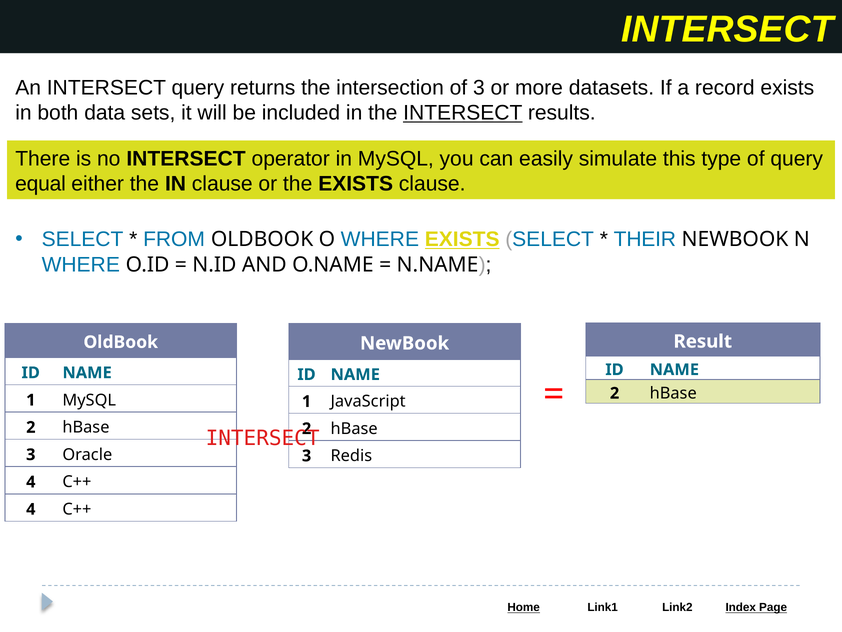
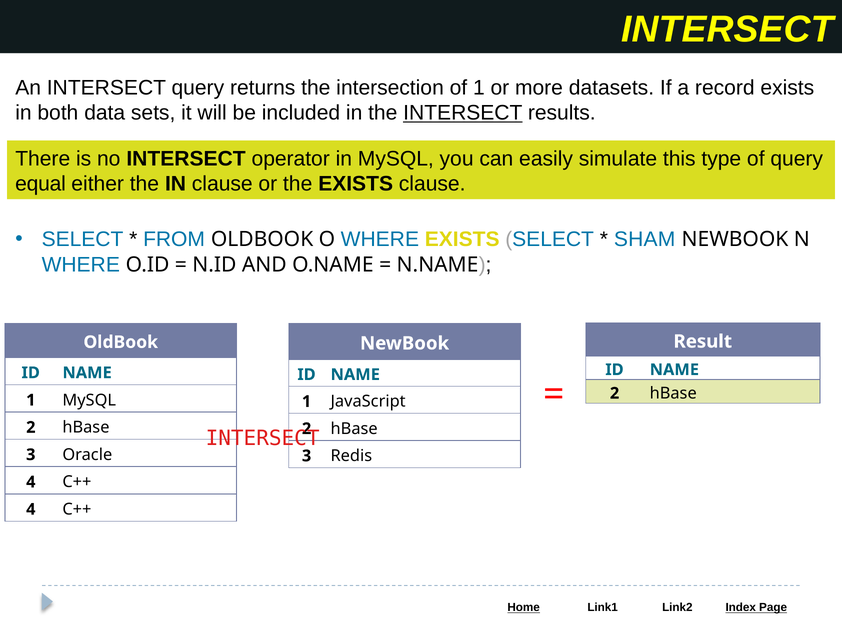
of 3: 3 -> 1 (479, 88)
EXISTS underline: present -> none (462, 239)
THEIR: THEIR -> SHAM (645, 239)
